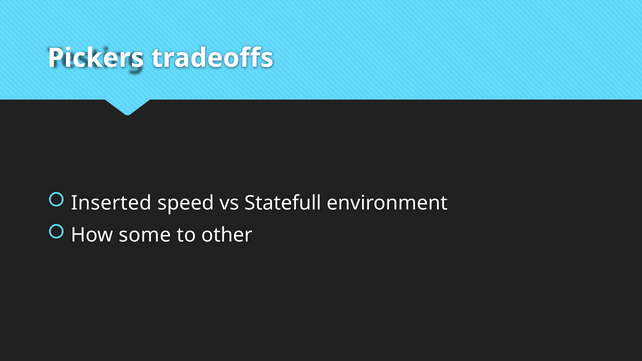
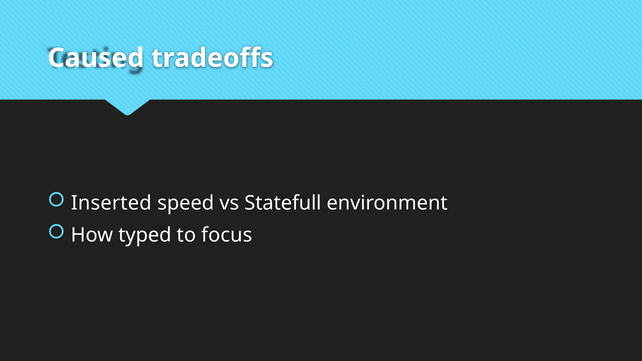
Pickers: Pickers -> Caused (96, 58)
some: some -> typed (145, 235)
other: other -> focus (227, 235)
